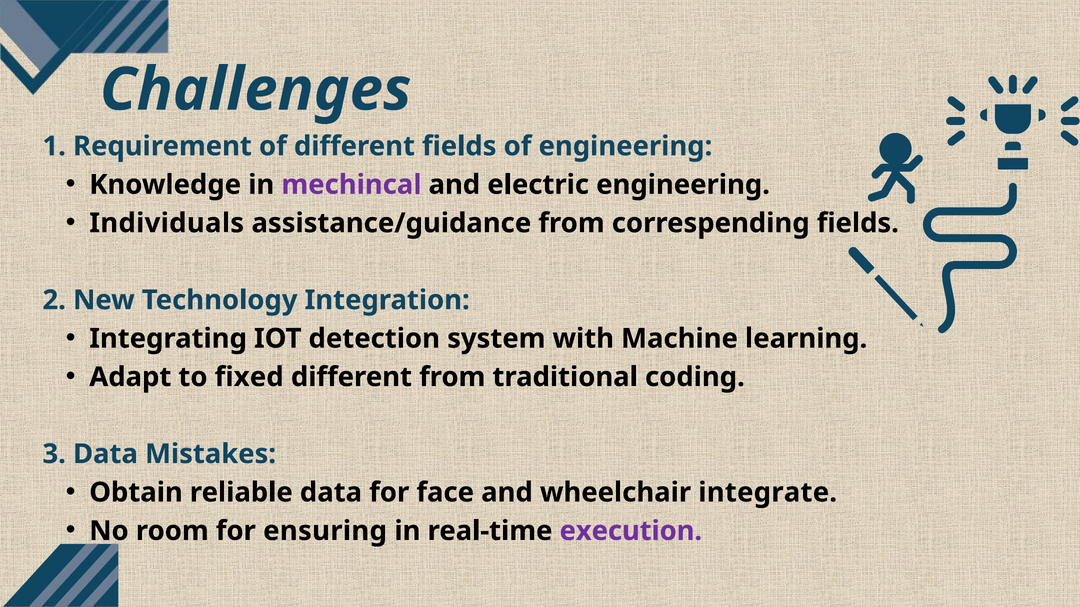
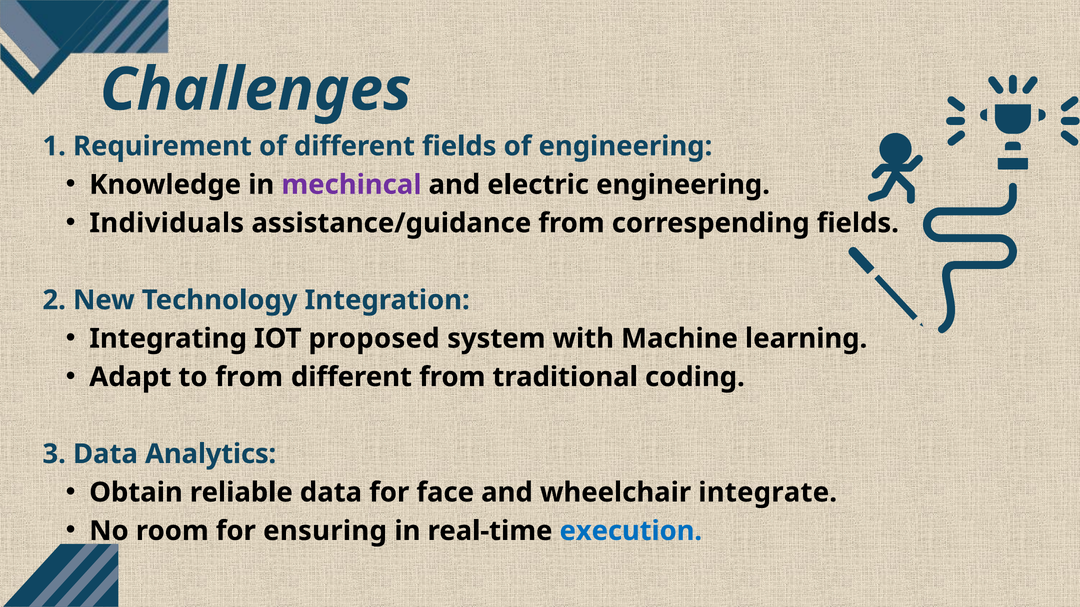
detection: detection -> proposed (374, 339)
to fixed: fixed -> from (249, 377)
Mistakes: Mistakes -> Analytics (211, 454)
execution colour: purple -> blue (631, 531)
